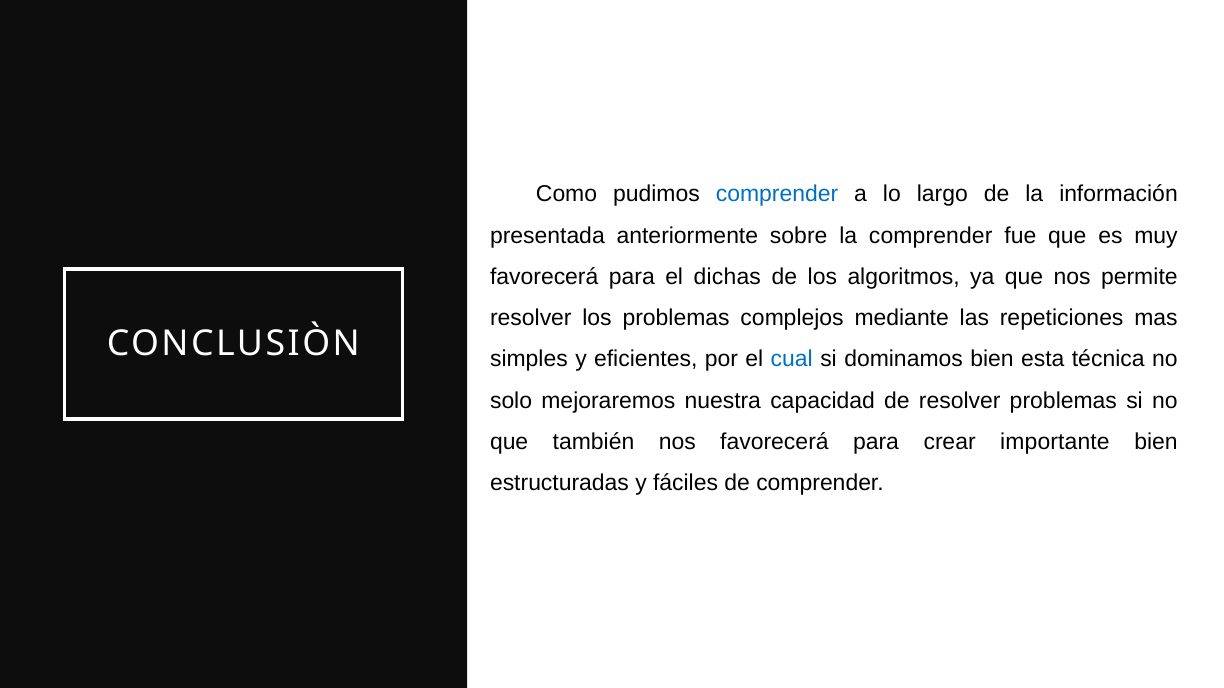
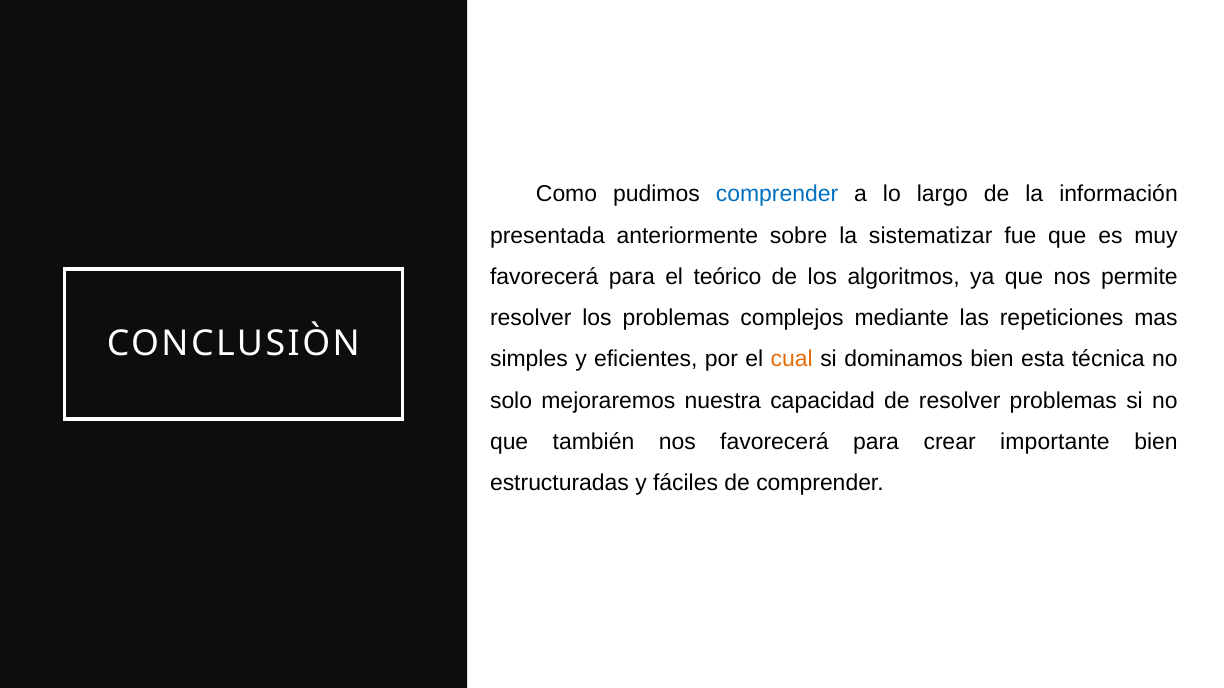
la comprender: comprender -> sistematizar (931, 236)
dichas: dichas -> teórico (727, 277)
cual colour: blue -> orange (792, 360)
